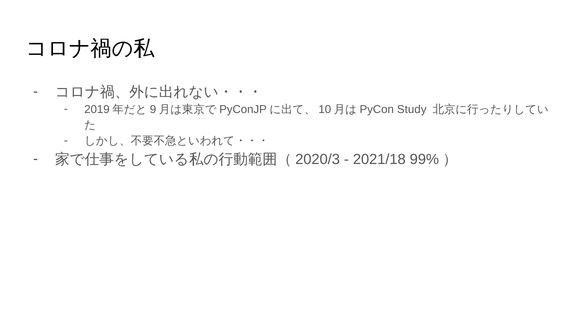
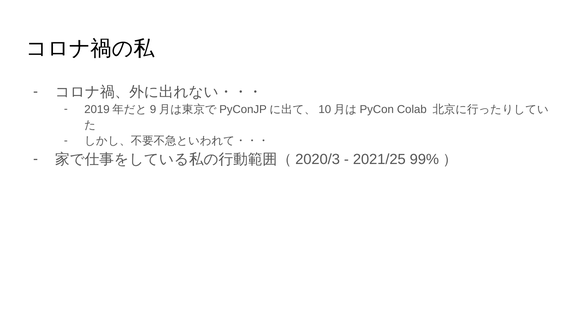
Study: Study -> Colab (412, 109)
2021/18: 2021/18 -> 2021/25 (379, 159)
